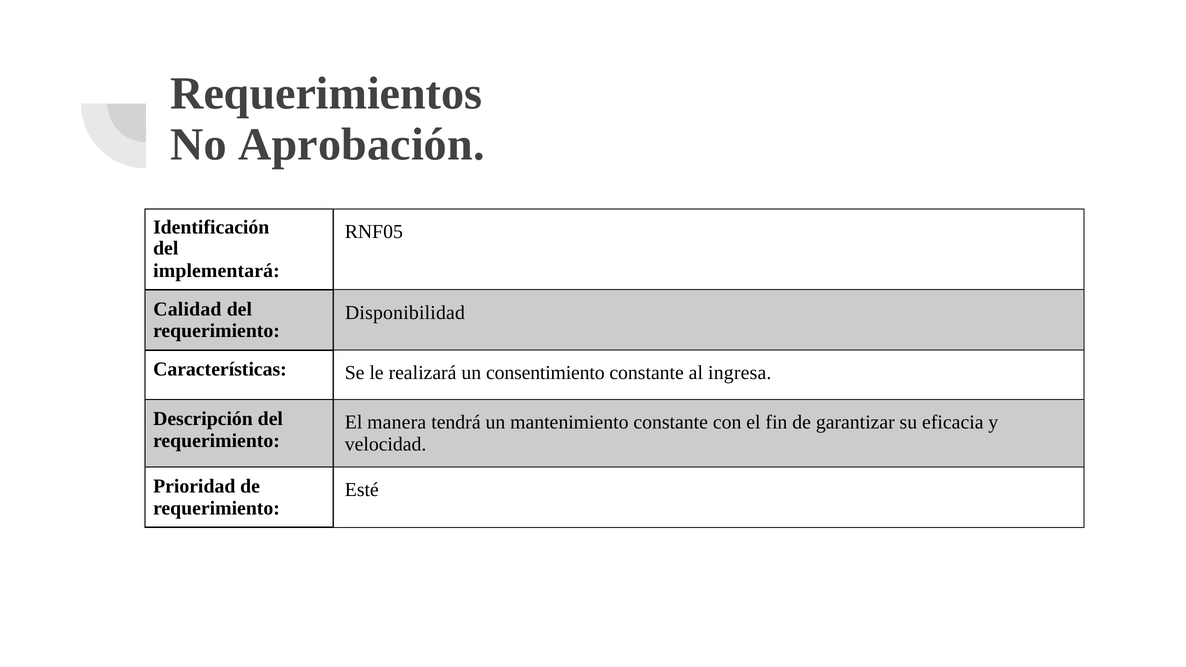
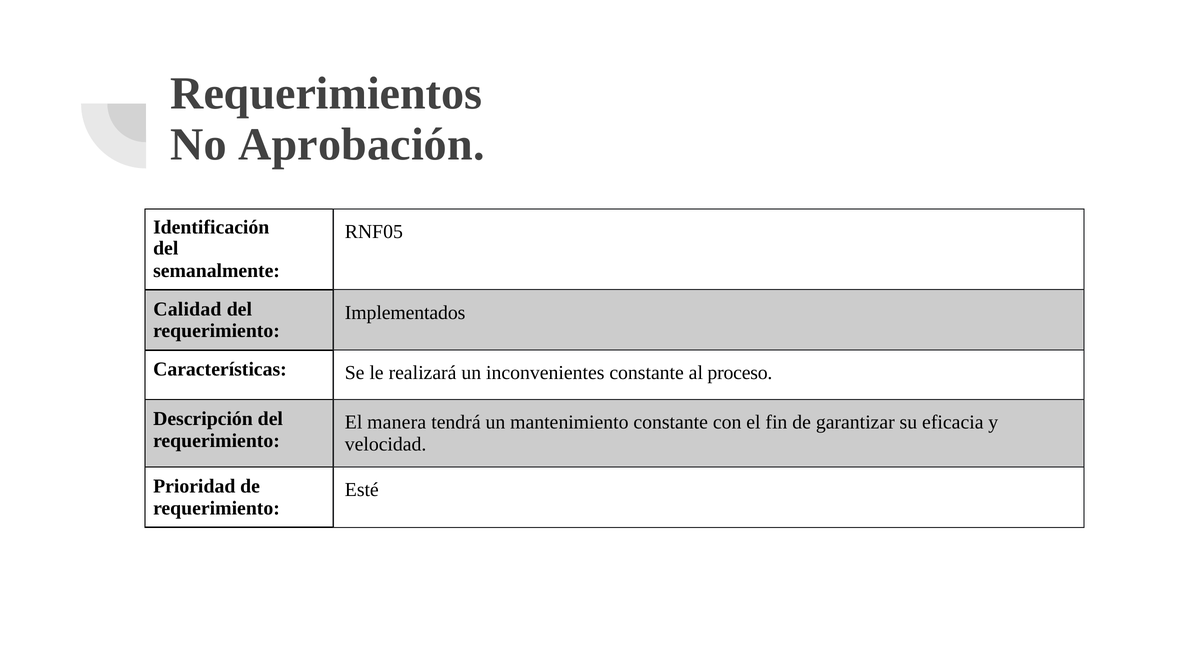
implementará: implementará -> semanalmente (217, 271)
Disponibilidad: Disponibilidad -> Implementados (405, 313)
consentimiento: consentimiento -> inconvenientes (545, 373)
ingresa: ingresa -> proceso (740, 373)
